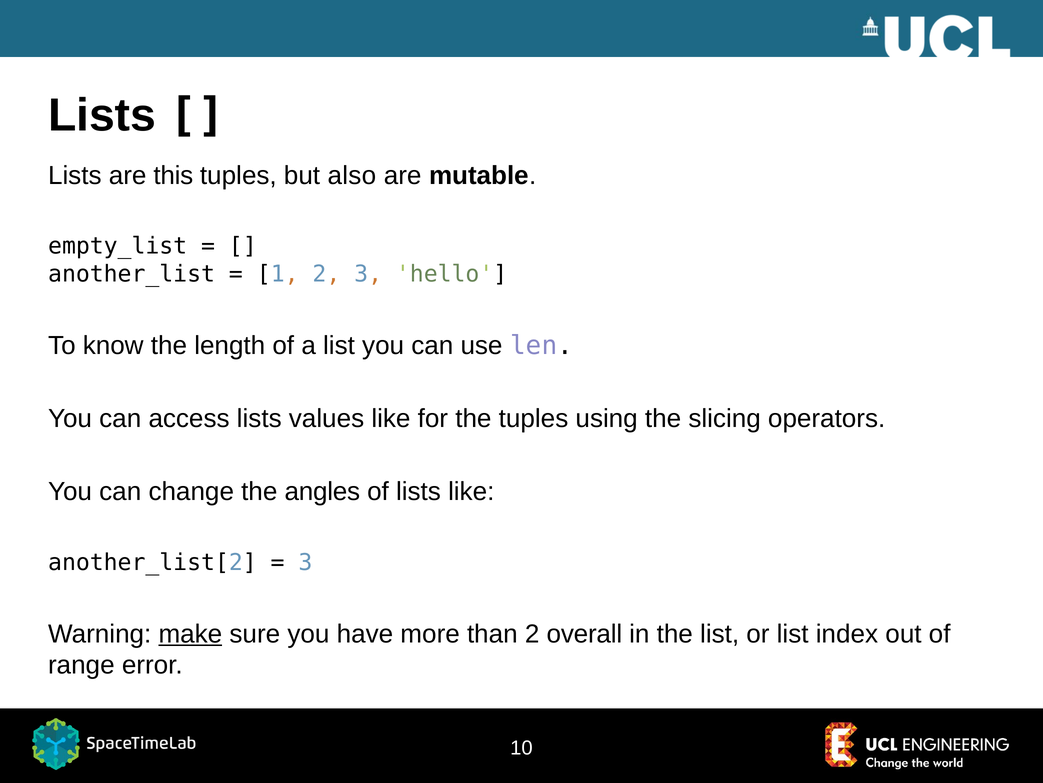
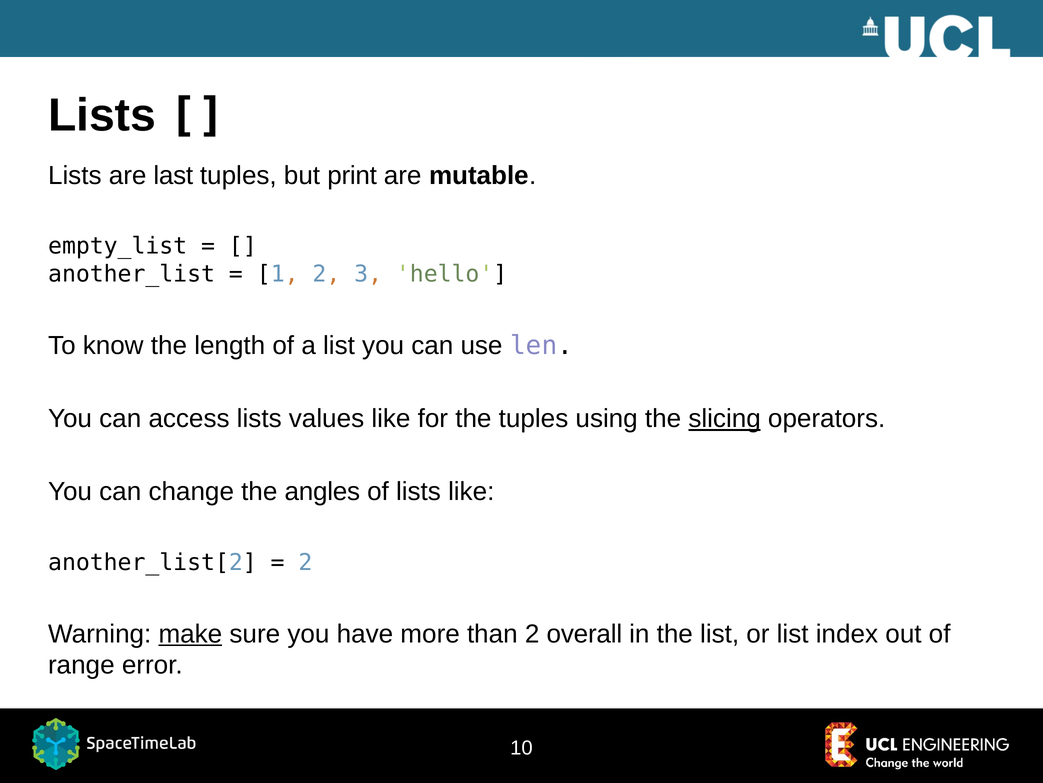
this: this -> last (173, 176)
also: also -> print (352, 176)
slicing underline: none -> present (725, 418)
3: 3 -> 2 (305, 562)
